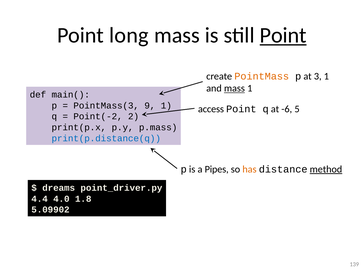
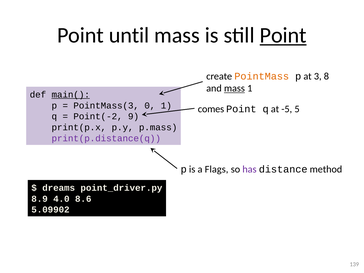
long: long -> until (129, 35)
3 1: 1 -> 8 (326, 76)
main( underline: none -> present (71, 95)
9: 9 -> 0 (150, 106)
access: access -> comes (211, 109)
-6: -6 -> -5 (287, 109)
2: 2 -> 9 (133, 116)
print(p.distance(q colour: blue -> purple (106, 138)
Pipes: Pipes -> Flags (217, 169)
has colour: orange -> purple (249, 169)
method underline: present -> none (326, 169)
4.4: 4.4 -> 8.9 (40, 199)
1.8: 1.8 -> 8.6 (83, 199)
